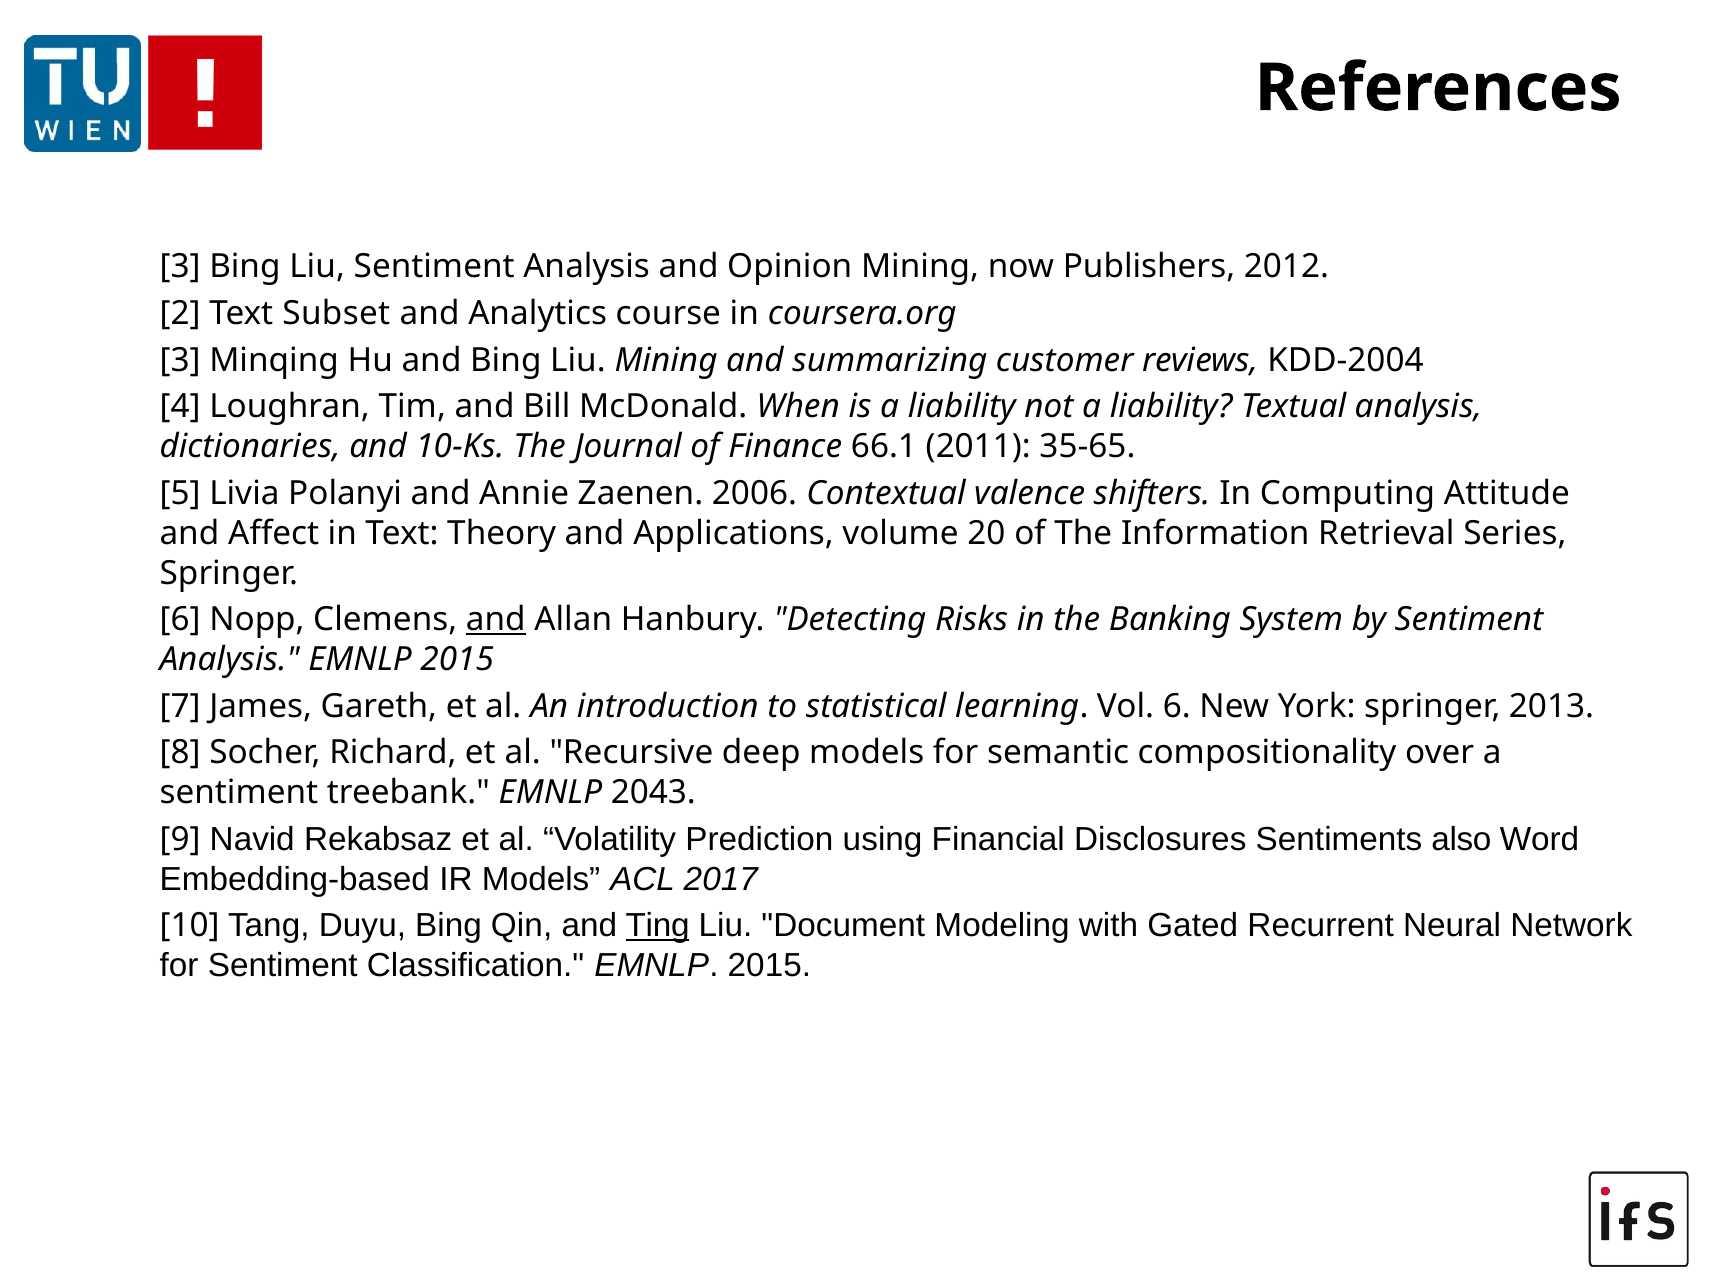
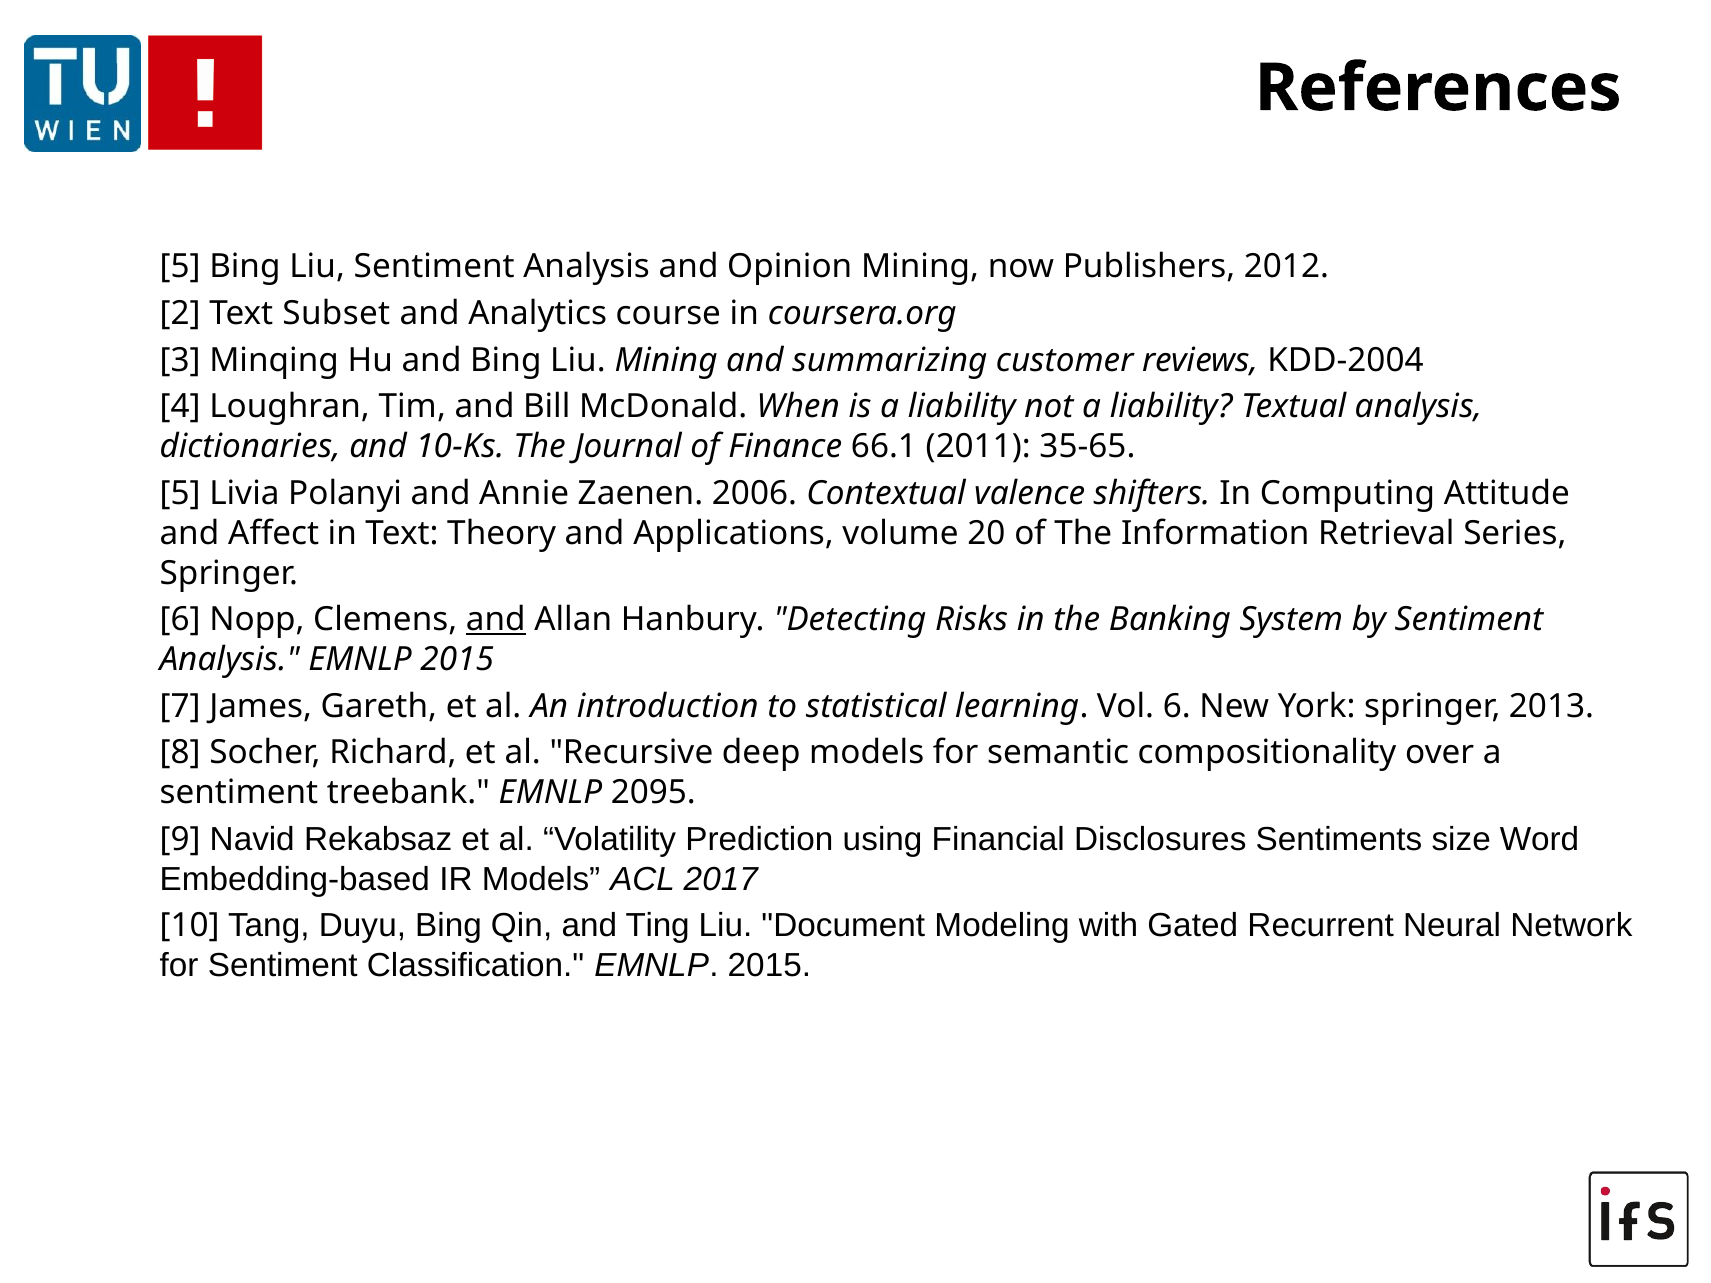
3: 3 -> 5 (180, 267)
2043: 2043 -> 2095 (653, 793)
also: also -> size (1461, 840)
Ting underline: present -> none (658, 926)
